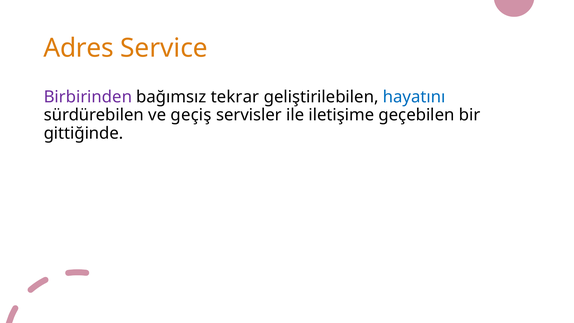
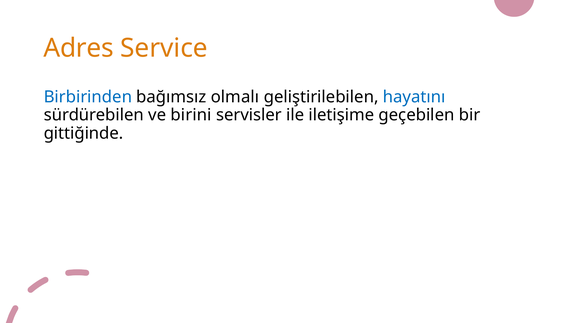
Birbirinden colour: purple -> blue (88, 97)
tekrar: tekrar -> olmalı (235, 97)
geçiş: geçiş -> birini (191, 115)
